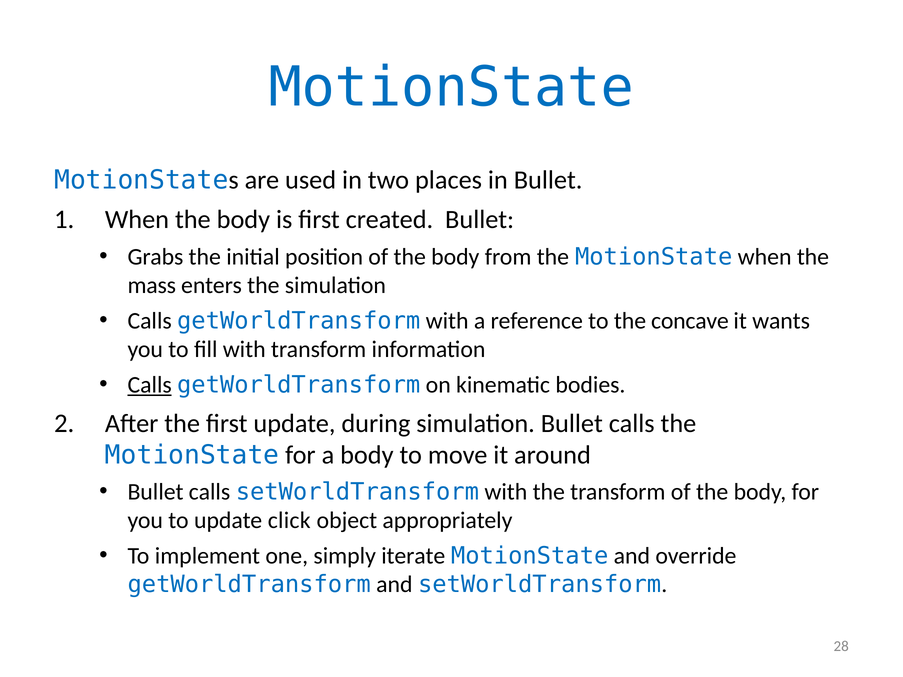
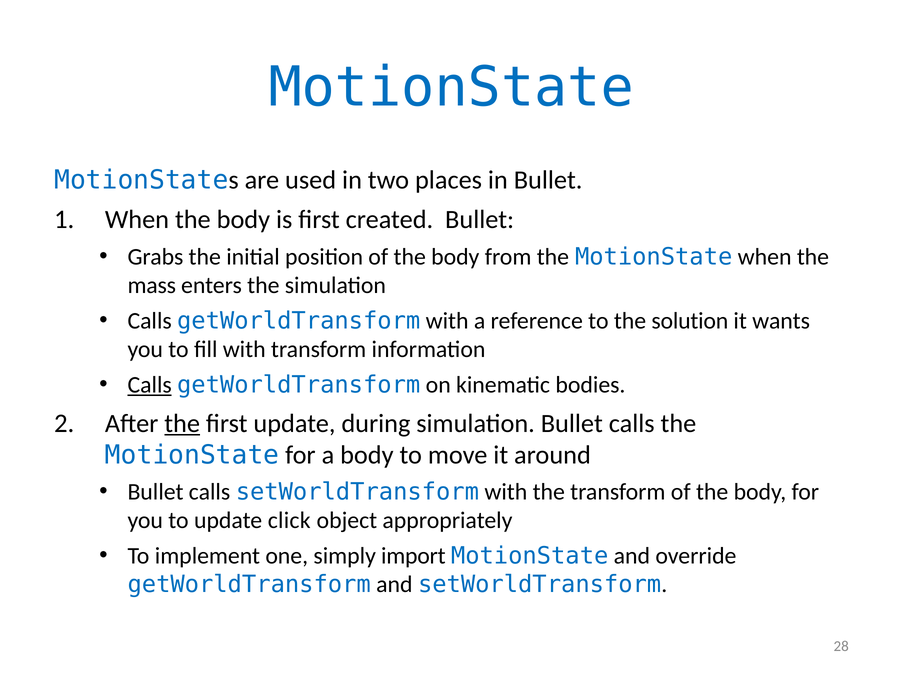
concave: concave -> solution (690, 321)
the underline: none -> present (182, 424)
iterate: iterate -> import (413, 556)
